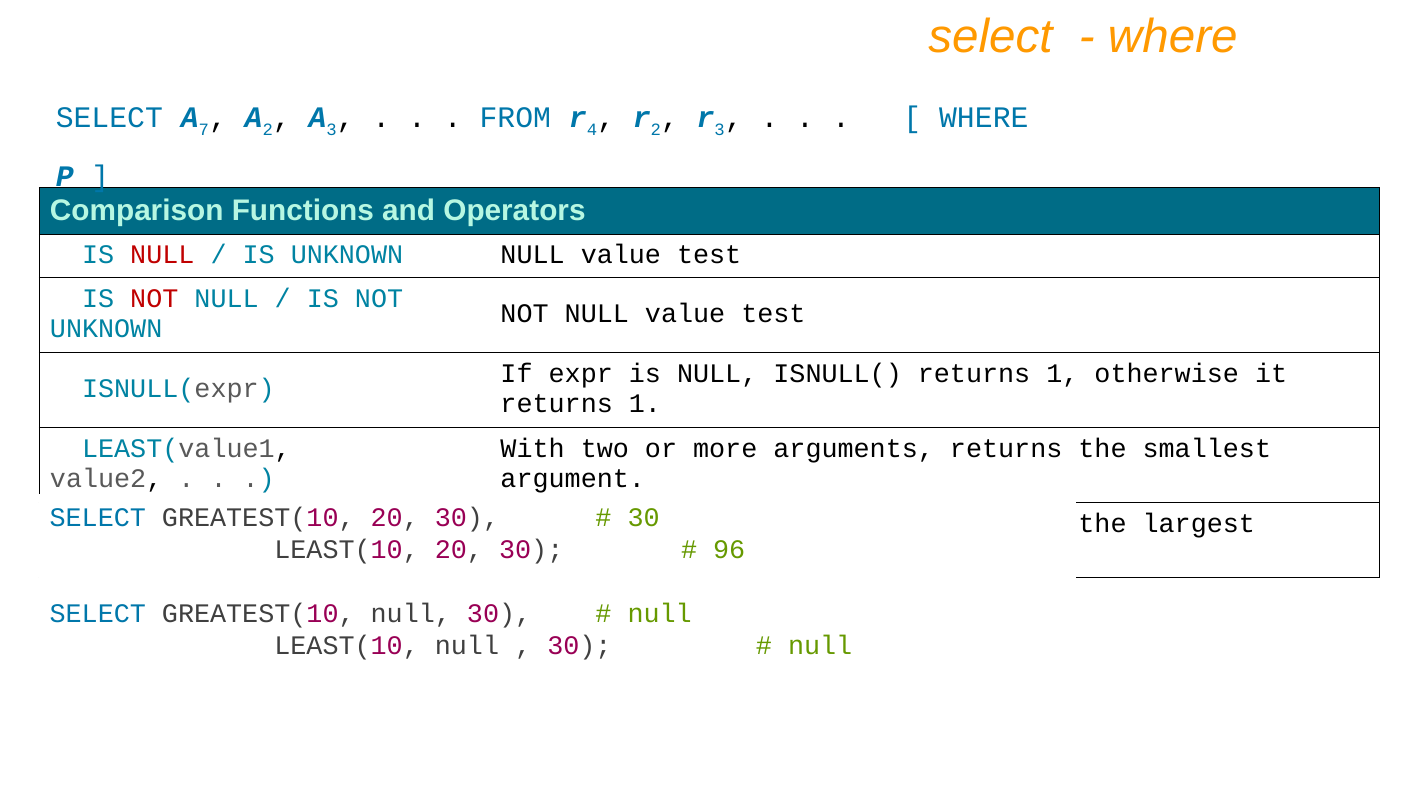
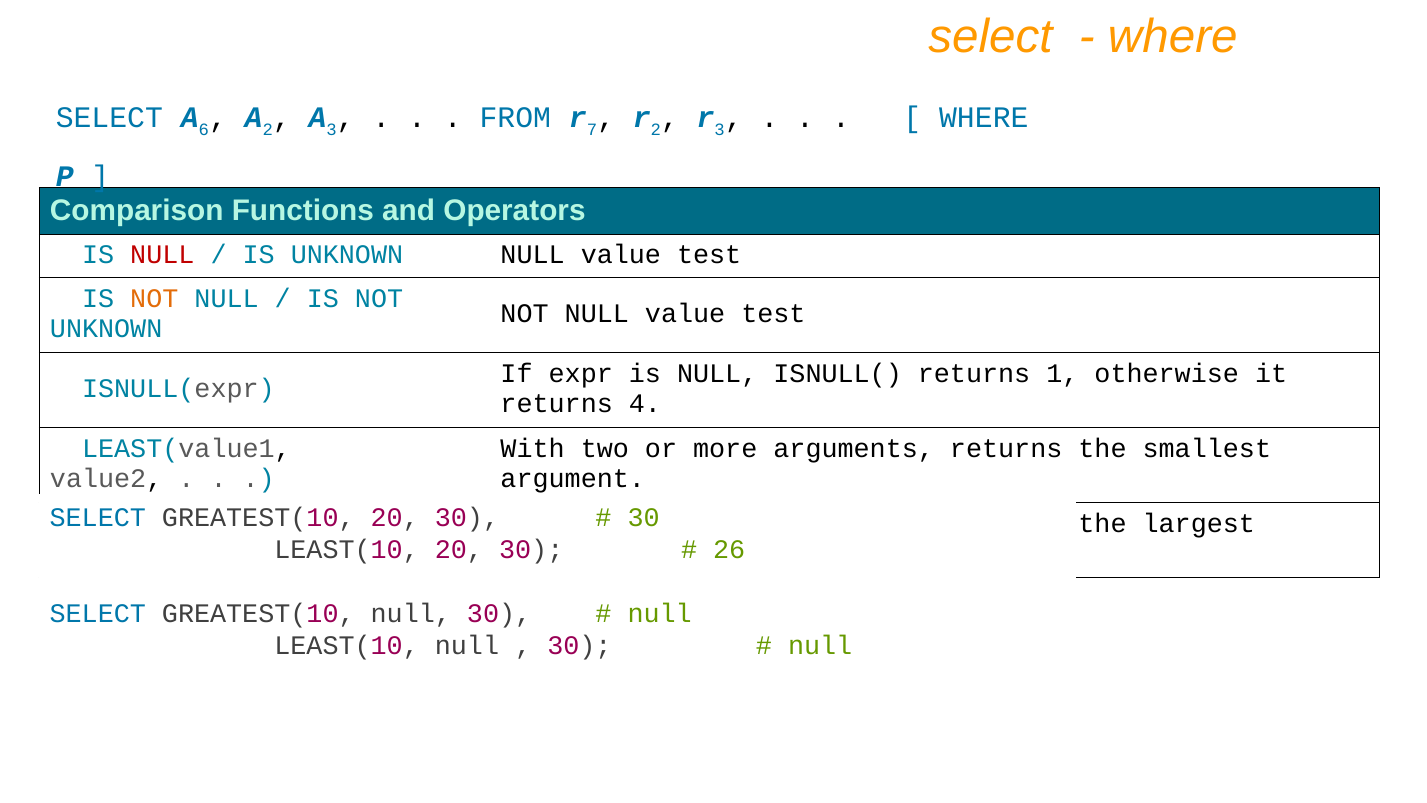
7: 7 -> 6 (204, 129)
4: 4 -> 7 (592, 129)
NOT colour: red -> orange (154, 298)
1: 1 -> 4 (645, 404)
96: 96 -> 26 (729, 549)
